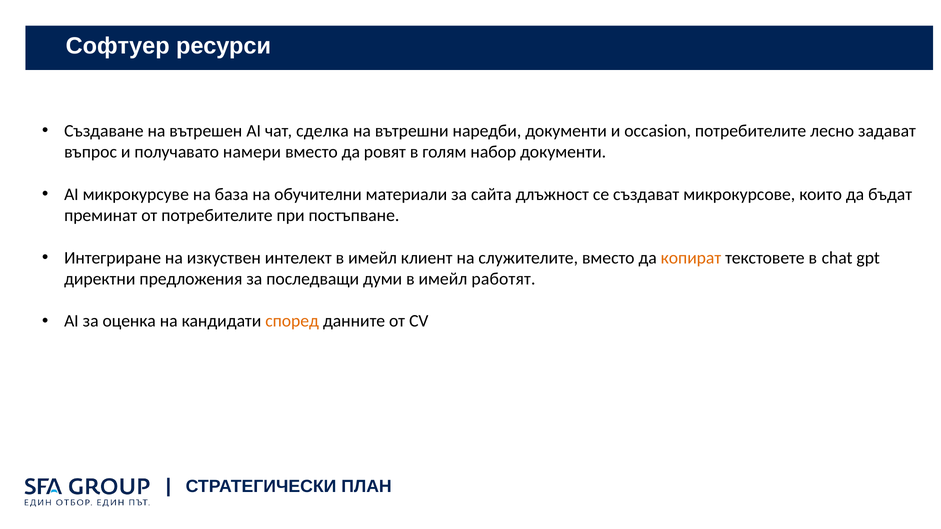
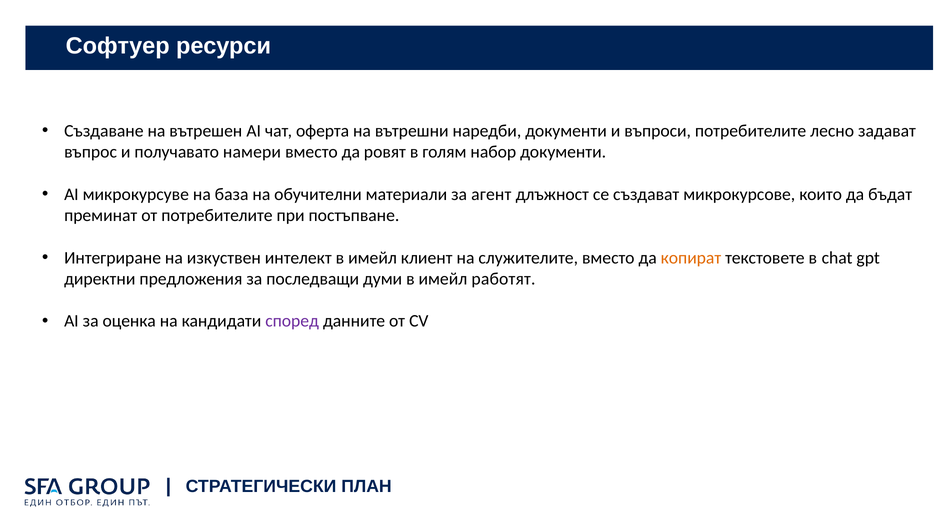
сделка: сделка -> оферта (323, 131)
occasion: occasion -> въпроси (658, 131)
сайта: сайта -> агент (491, 194)
според colour: orange -> purple (292, 321)
